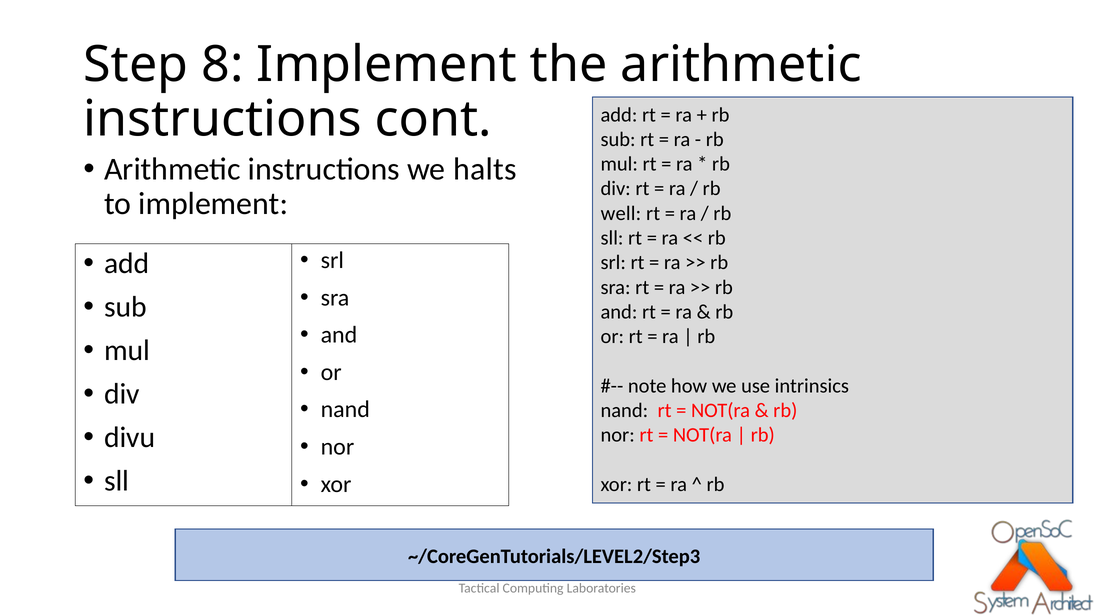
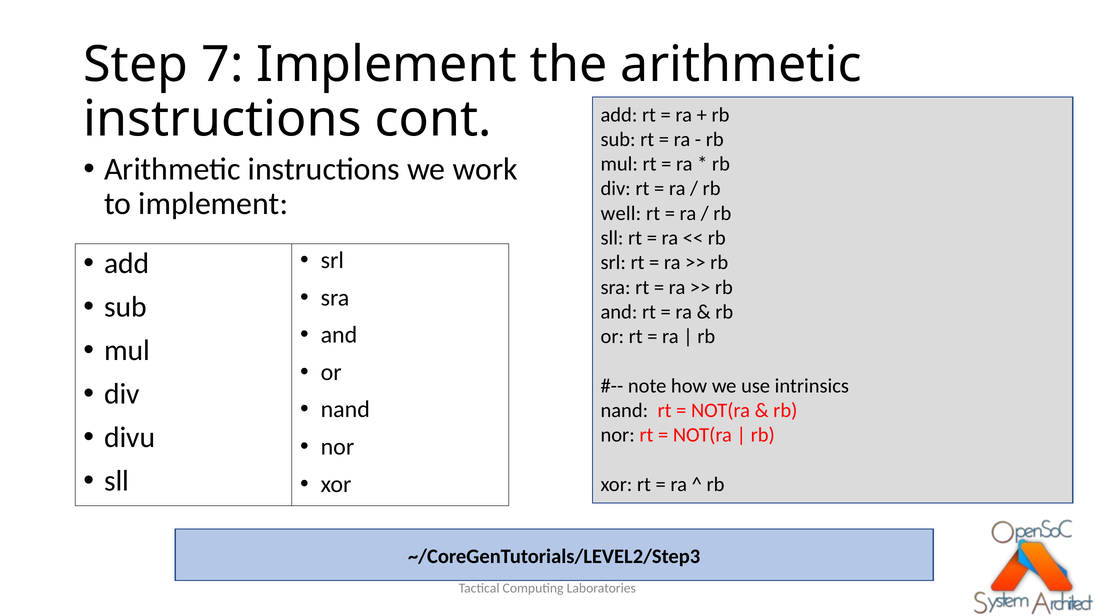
8: 8 -> 7 (222, 65)
halts: halts -> work (485, 169)
